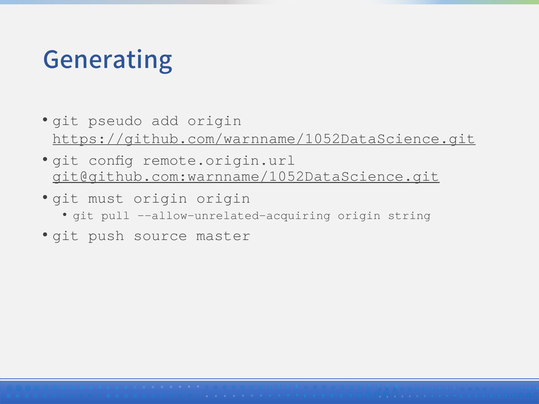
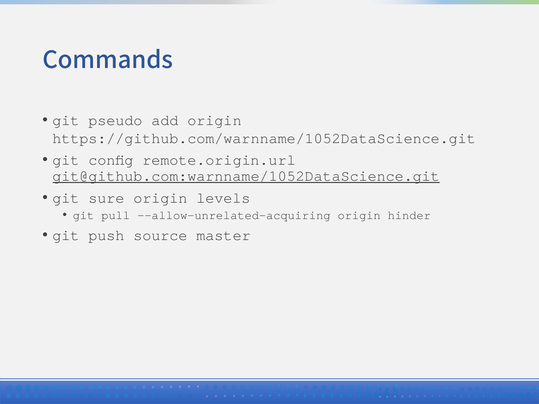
Generating: Generating -> Commands (108, 60)
https://github.com/warnname/1052DataScience.git underline: present -> none (264, 138)
must: must -> sure (107, 198)
origin origin: origin -> levels (224, 198)
string: string -> hinder (409, 215)
